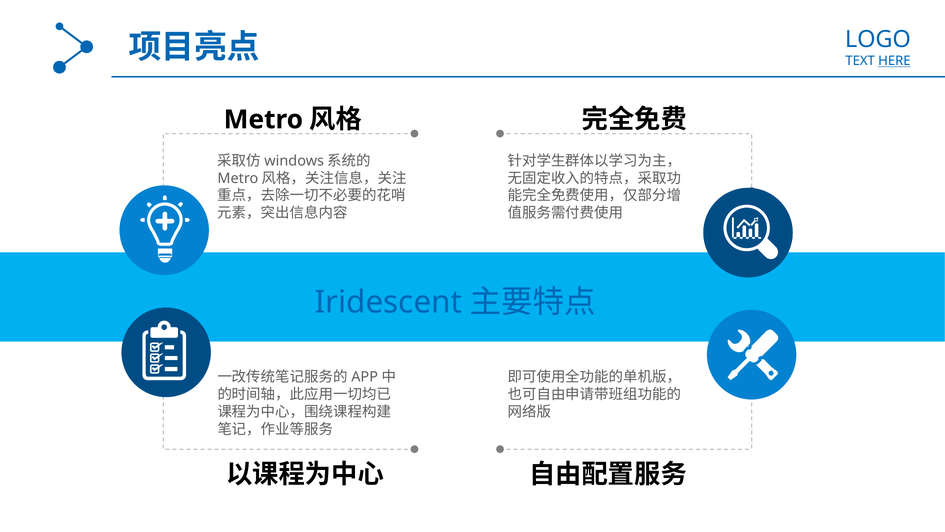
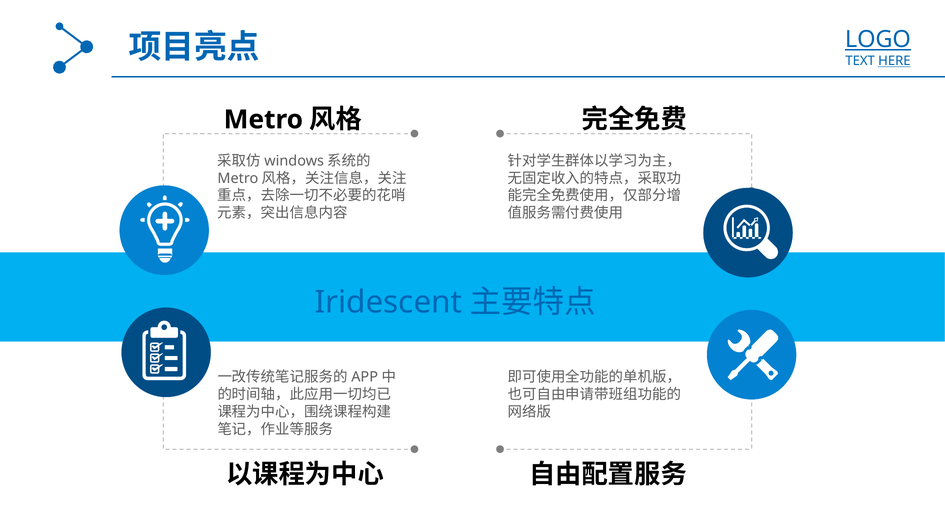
LOGO underline: none -> present (878, 40)
